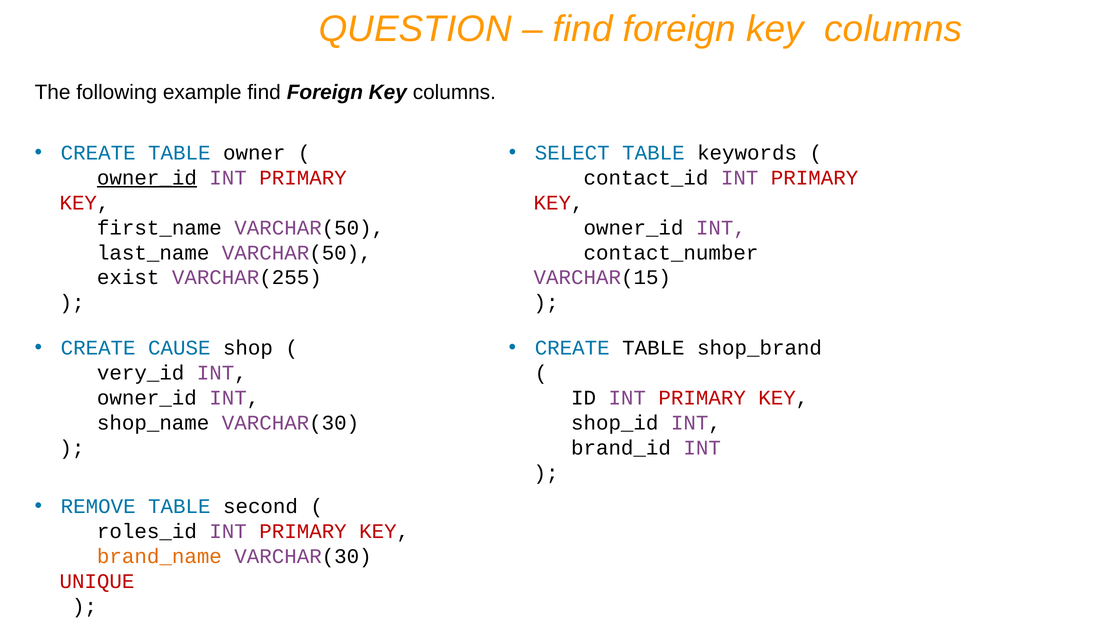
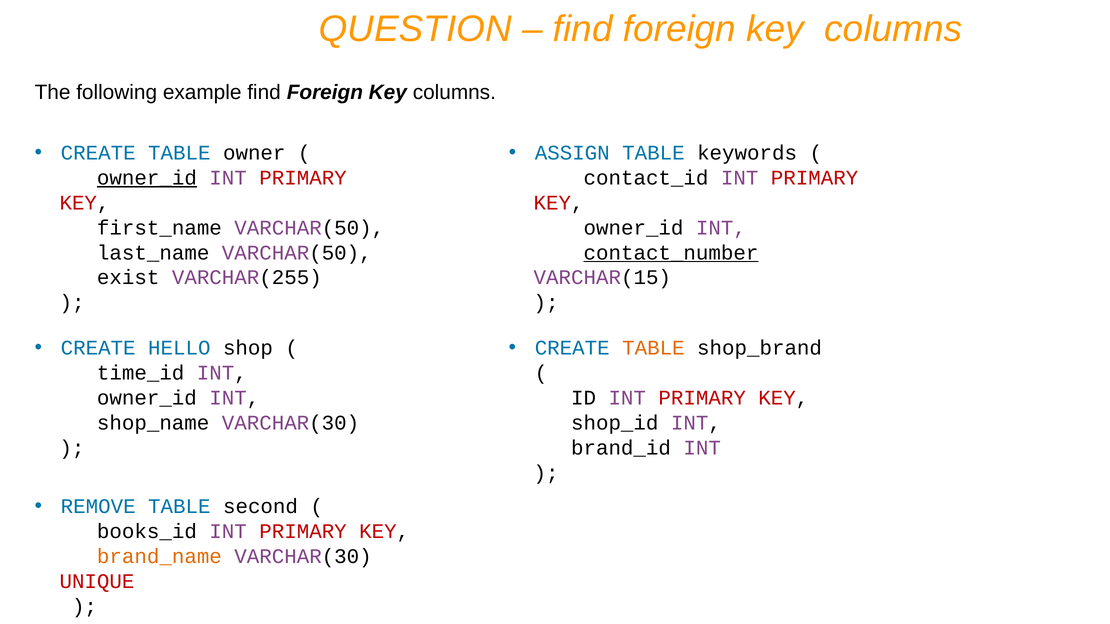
SELECT: SELECT -> ASSIGN (572, 153)
contact_number underline: none -> present (671, 253)
CAUSE: CAUSE -> HELLO (179, 348)
TABLE colour: black -> orange (653, 348)
very_id: very_id -> time_id (141, 373)
roles_id: roles_id -> books_id (147, 532)
